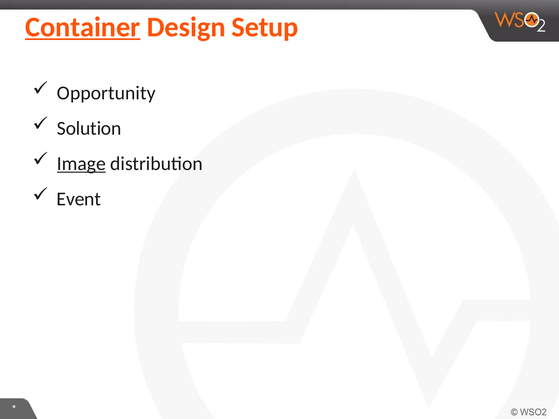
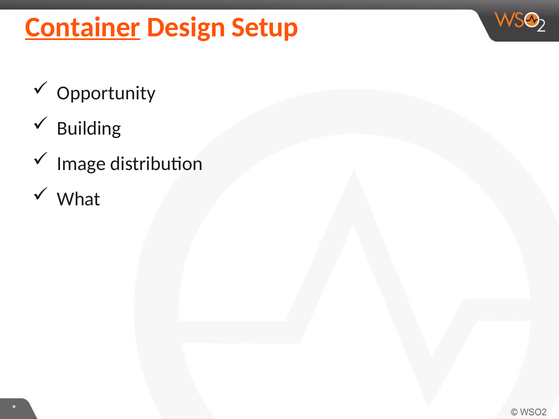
Solution: Solution -> Building (89, 128)
Image underline: present -> none (81, 164)
Event: Event -> What (79, 199)
